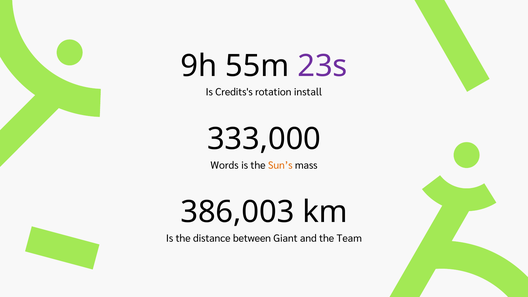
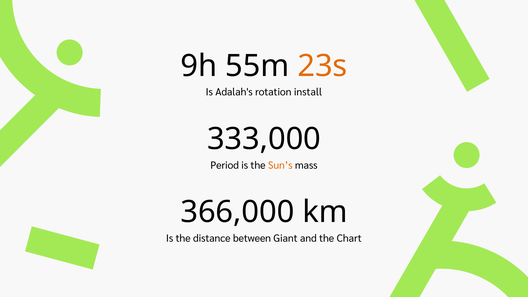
23s colour: purple -> orange (322, 66)
Credits's: Credits's -> Adalah's (234, 92)
Words: Words -> Period (225, 165)
386,003: 386,003 -> 366,000 (237, 212)
Team: Team -> Chart (349, 239)
